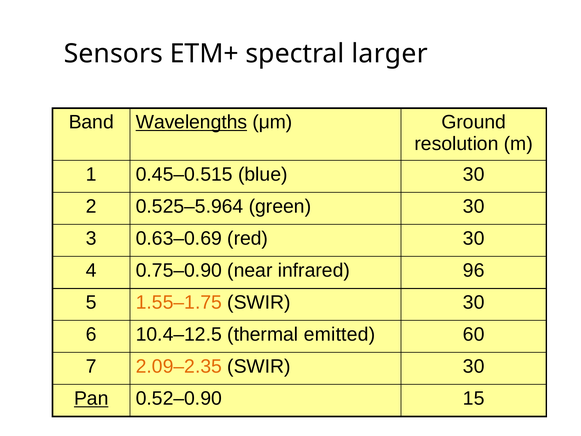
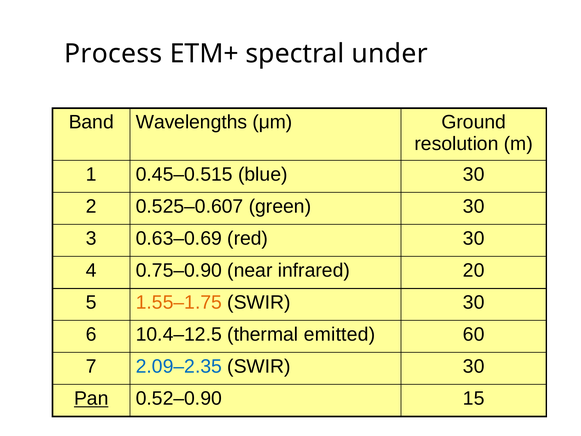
Sensors: Sensors -> Process (113, 54)
larger: larger -> under (390, 54)
Wavelengths underline: present -> none (191, 122)
0.525–5.964: 0.525–5.964 -> 0.525–0.607 (190, 206)
96: 96 -> 20 (474, 270)
2.09–2.35 colour: orange -> blue (179, 366)
